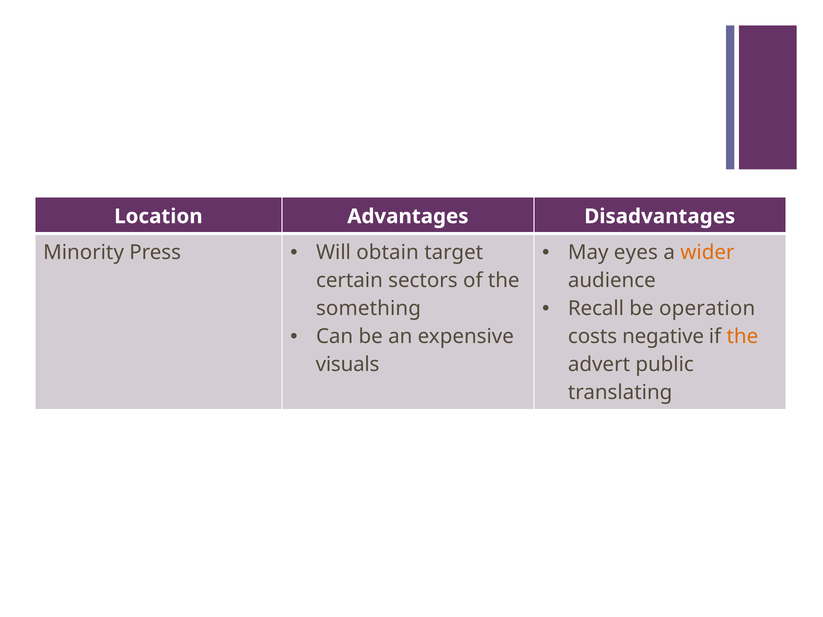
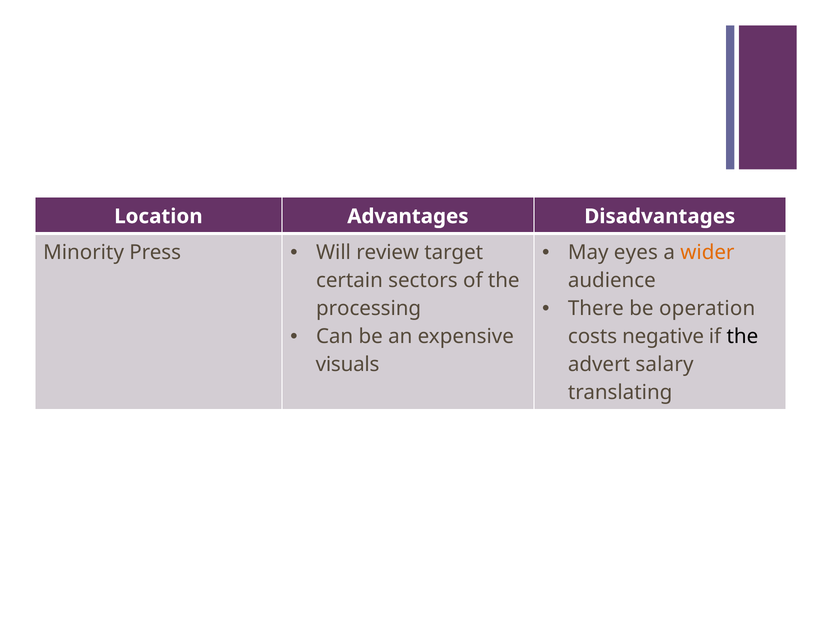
obtain: obtain -> review (388, 253)
Recall: Recall -> There (596, 309)
something: something -> processing (369, 309)
the colour: orange -> black (742, 337)
public: public -> salary (664, 365)
